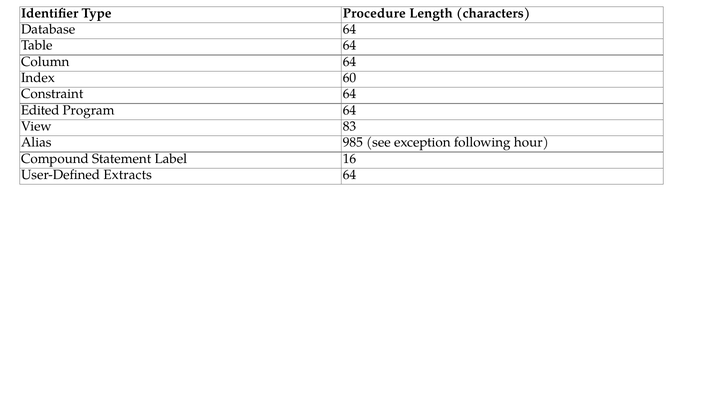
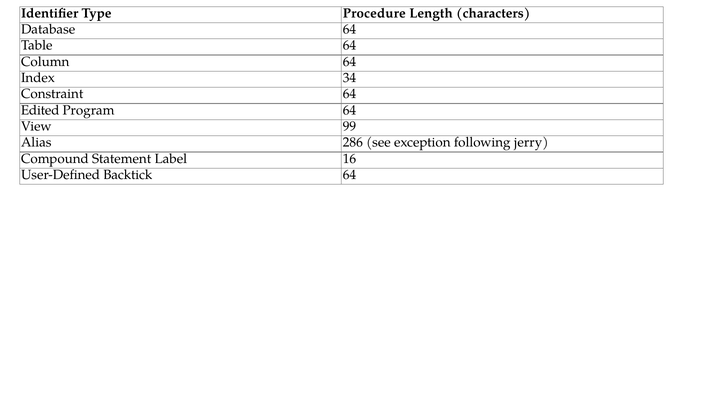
60: 60 -> 34 (349, 78)
83: 83 -> 99 (349, 126)
985: 985 -> 286 (353, 142)
hour: hour -> jerry (531, 142)
Extracts: Extracts -> Backtick (128, 175)
